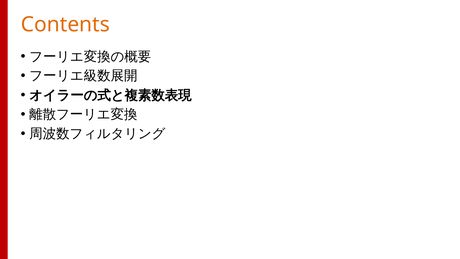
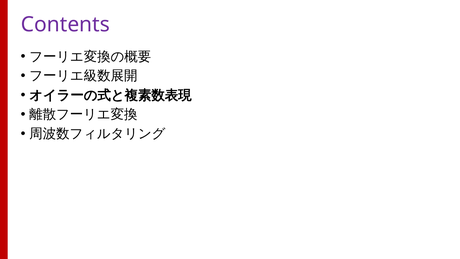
Contents colour: orange -> purple (65, 24)
